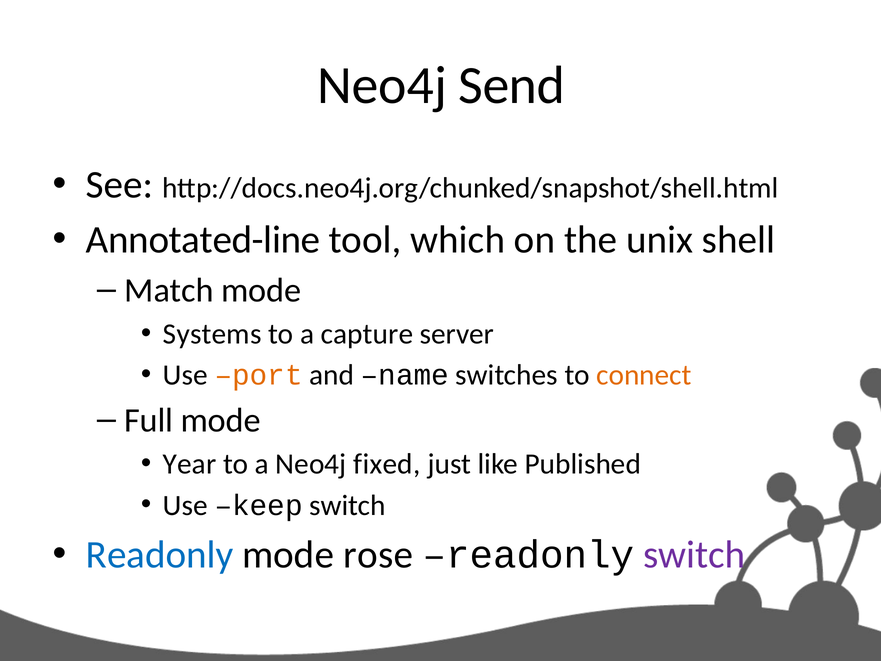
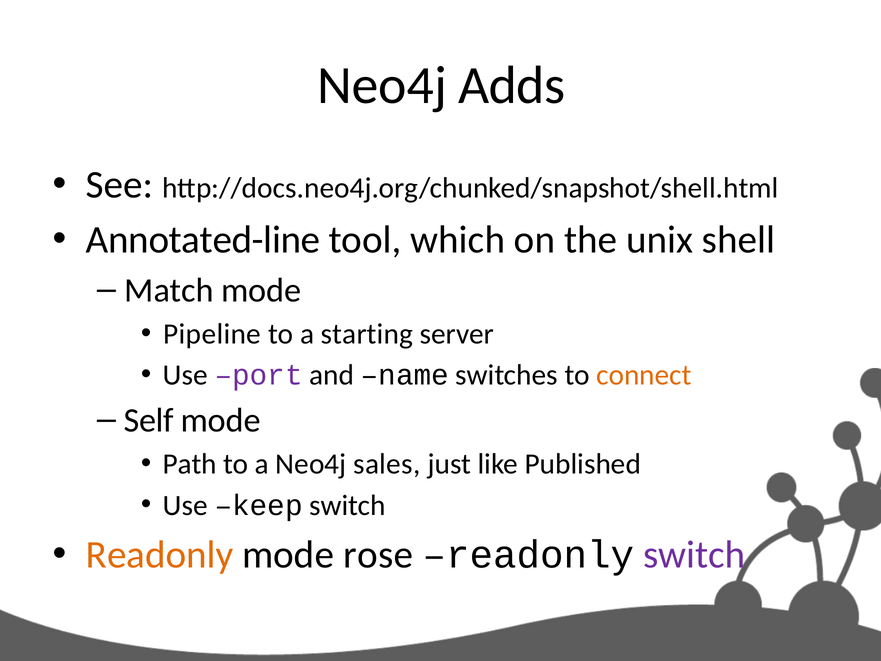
Send: Send -> Adds (512, 85)
Systems: Systems -> Pipeline (212, 334)
capture: capture -> starting (367, 334)
port colour: orange -> purple (259, 375)
Full: Full -> Self (149, 420)
Year: Year -> Path (190, 464)
fixed: fixed -> sales (387, 464)
Readonly colour: blue -> orange (160, 555)
